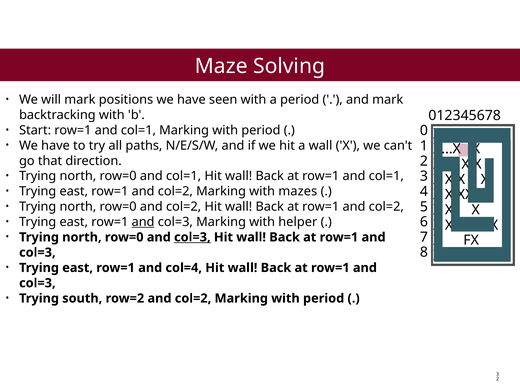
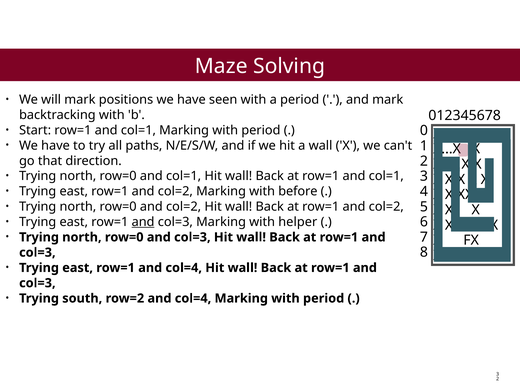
mazes: mazes -> before (298, 191)
col=3 underline: present -> none (192, 237)
row=2 and col=2: col=2 -> col=4 (193, 298)
